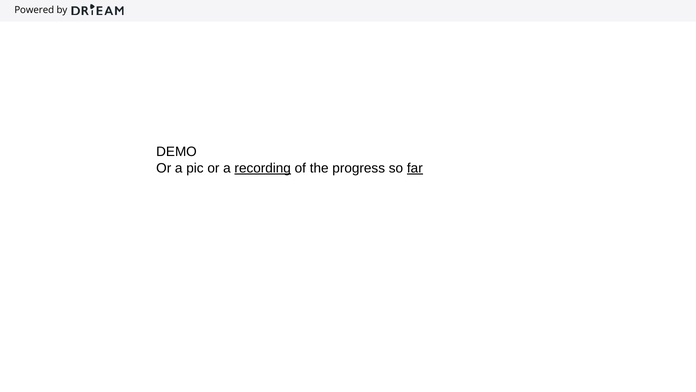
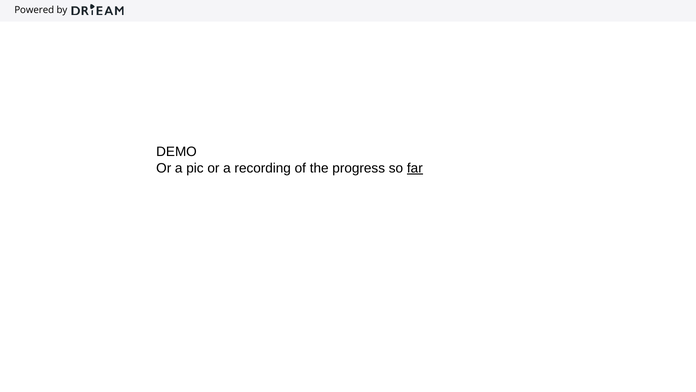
recording underline: present -> none (263, 168)
